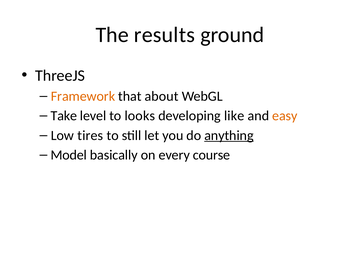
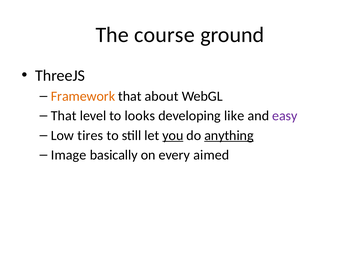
results: results -> course (164, 35)
Take: Take -> That (64, 116)
easy colour: orange -> purple (285, 116)
you underline: none -> present (173, 135)
Model: Model -> Image (69, 155)
course: course -> aimed (211, 155)
